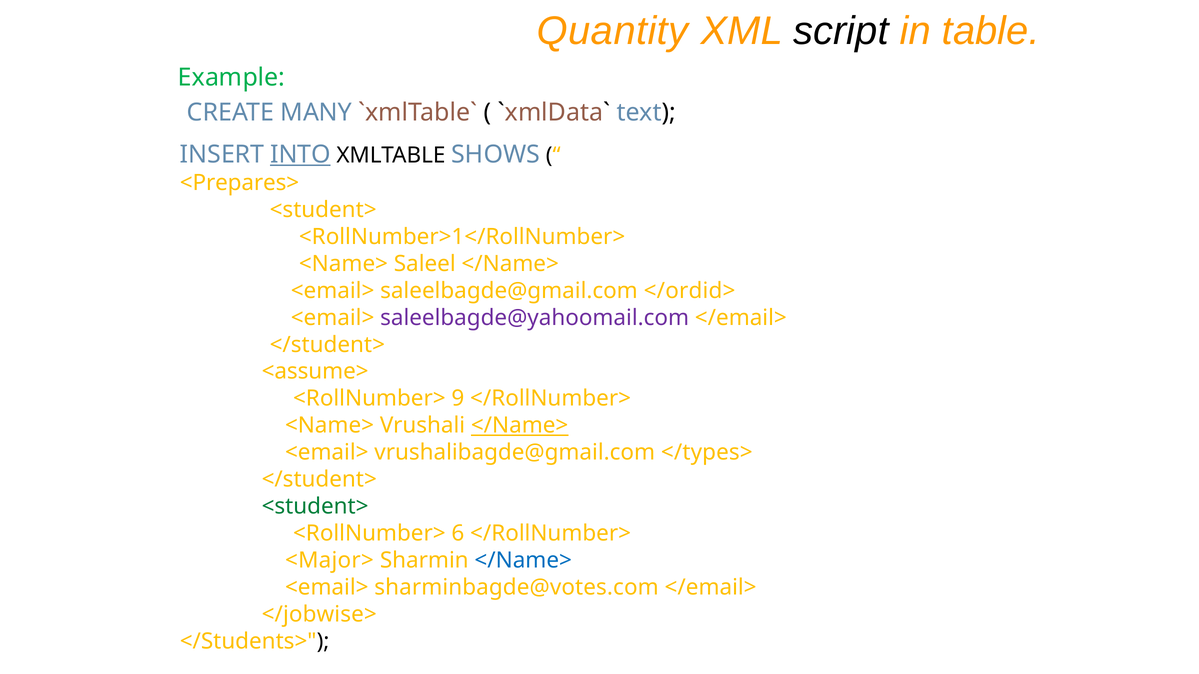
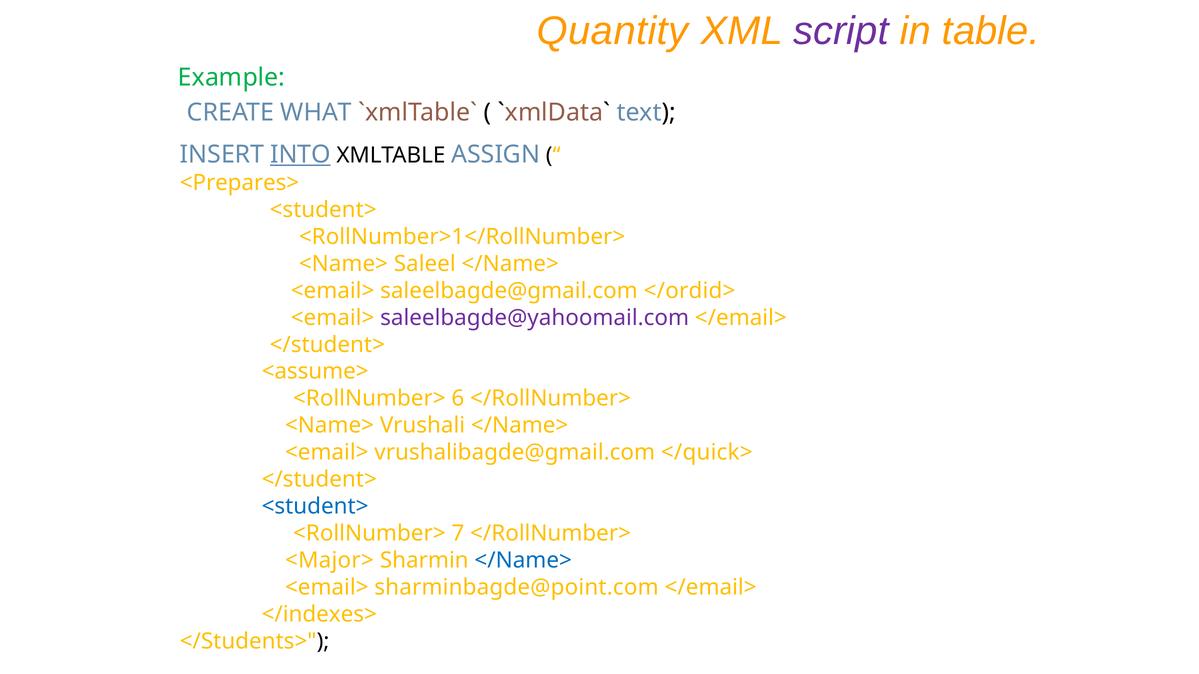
script colour: black -> purple (841, 31)
MANY: MANY -> WHAT (316, 113)
SHOWS: SHOWS -> ASSIGN (496, 155)
9: 9 -> 6 (458, 399)
</Name> underline: present -> none (520, 426)
</types>: </types> -> </quick> (707, 453)
<student> colour: green -> blue (315, 507)
6: 6 -> 7 (458, 534)
sharminbagde@votes.com: sharminbagde@votes.com -> sharminbagde@point.com (516, 588)
</jobwise>: </jobwise> -> </indexes> (319, 615)
